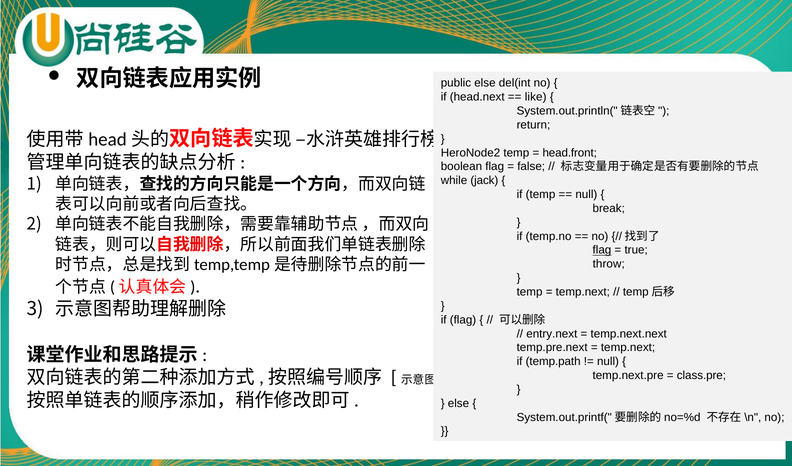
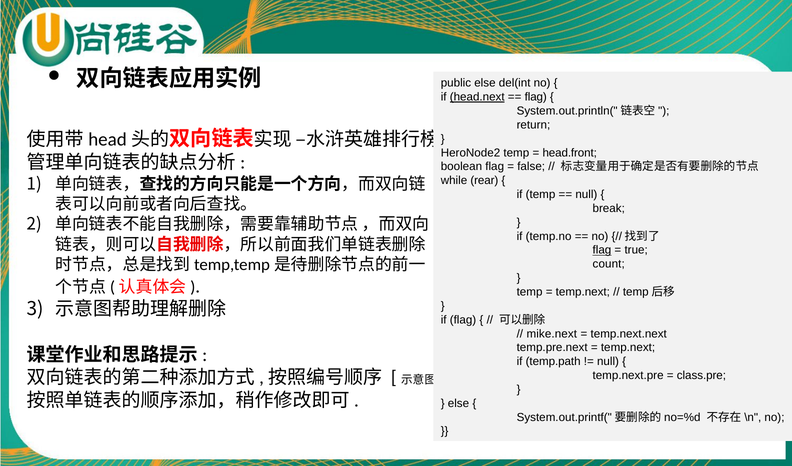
head.next underline: none -> present (477, 97)
like: like -> flag (536, 97)
jack: jack -> rear (484, 181)
throw: throw -> count (609, 264)
entry.next: entry.next -> mike.next (552, 334)
